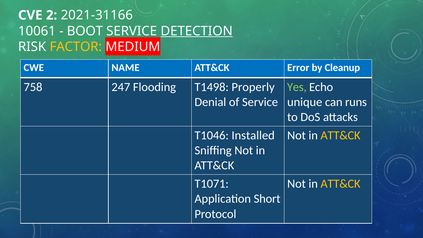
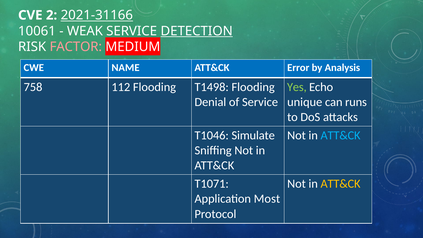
2021-31166 underline: none -> present (97, 15)
BOOT: BOOT -> WEAK (85, 31)
FACTOR colour: yellow -> pink (76, 47)
Cleanup: Cleanup -> Analysis (342, 68)
247: 247 -> 112 (121, 87)
T1498 Properly: Properly -> Flooding (253, 87)
Installed: Installed -> Simulate (253, 135)
ATT&CK colour: yellow -> light blue (341, 135)
Short: Short -> Most (267, 199)
